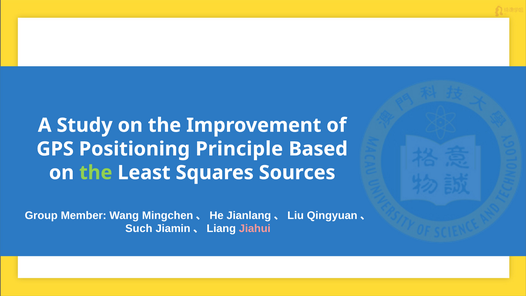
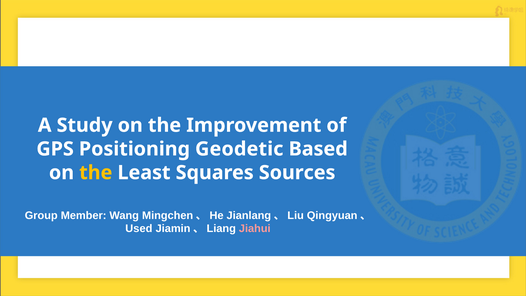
Principle: Principle -> Geodetic (239, 149)
the colour: light green -> yellow (96, 173)
Such: Such -> Used (139, 228)
